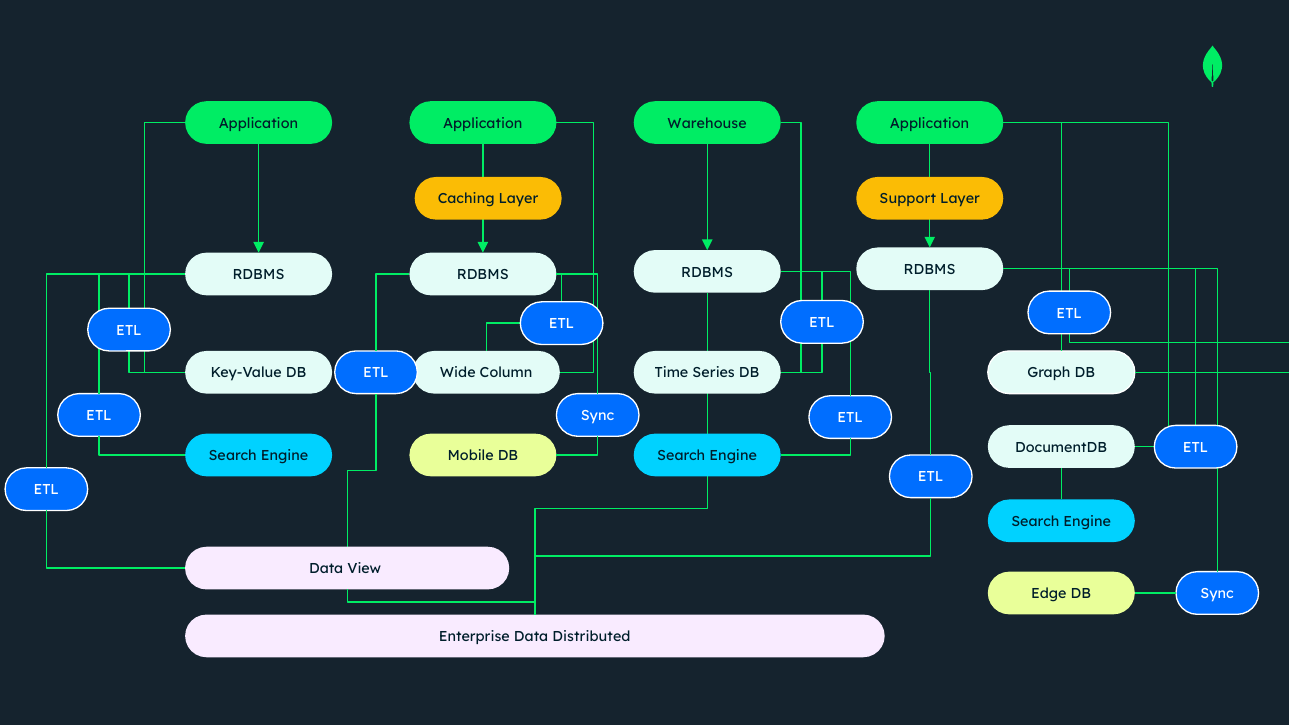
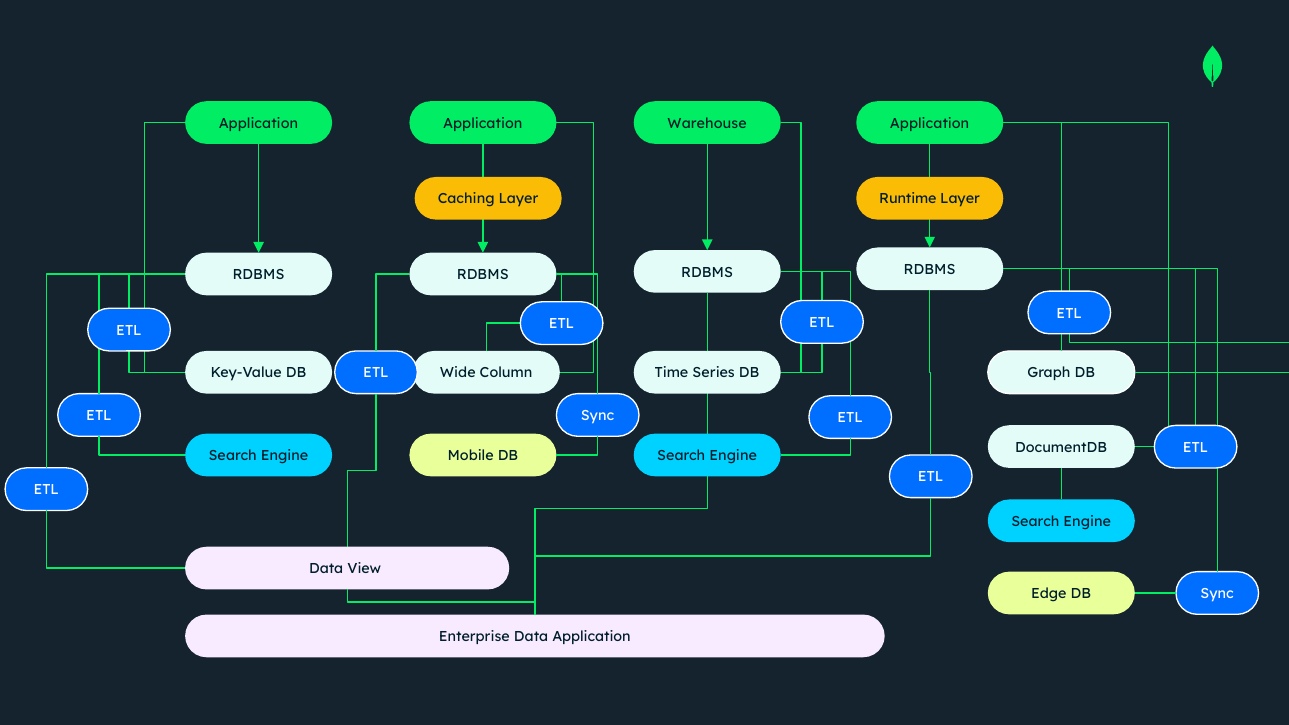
Support: Support -> Runtime (908, 199)
Data Distributed: Distributed -> Application (592, 637)
